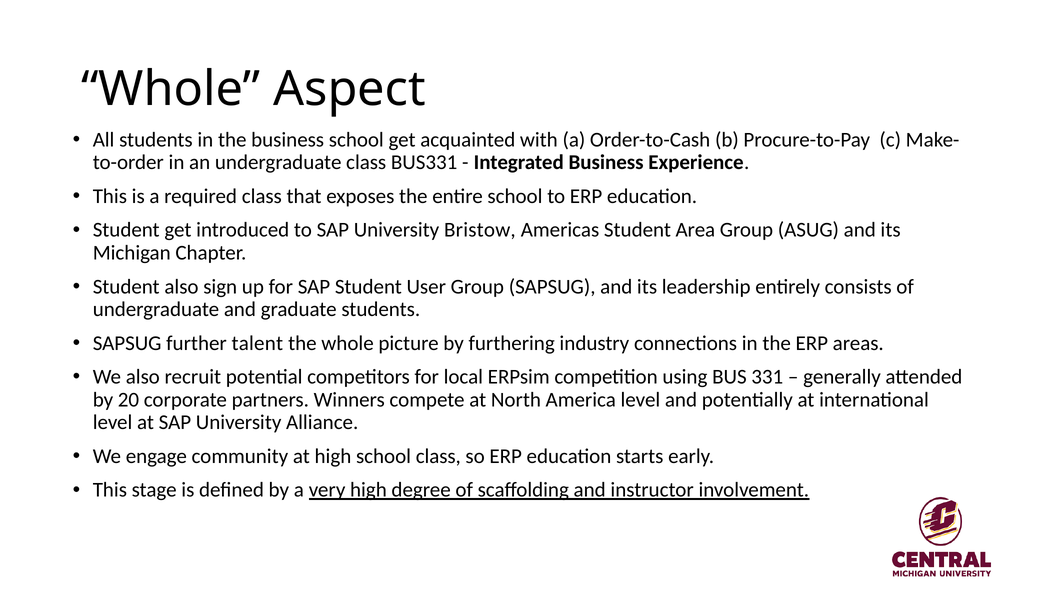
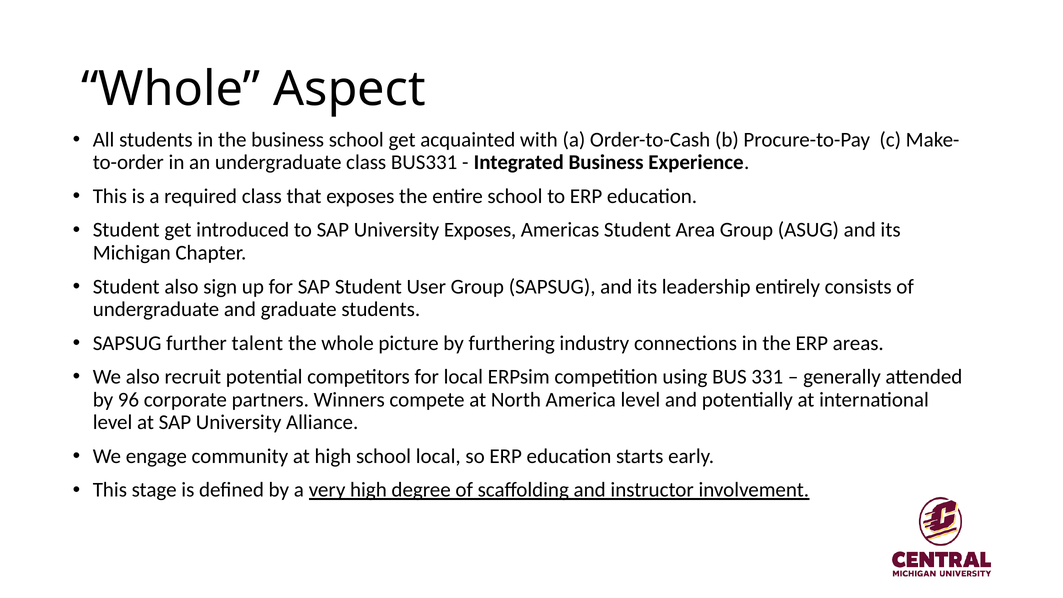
University Bristow: Bristow -> Exposes (480, 230)
20: 20 -> 96 (128, 400)
school class: class -> local (438, 456)
